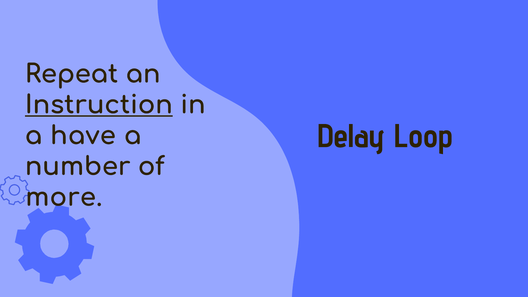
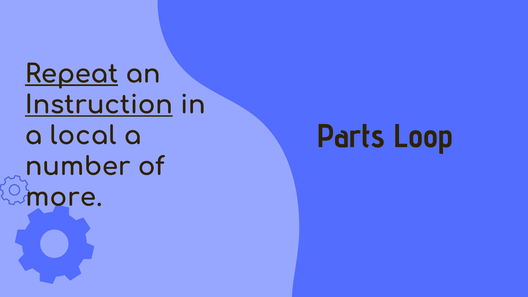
Repeat underline: none -> present (72, 74)
Delay: Delay -> Parts (351, 136)
have: have -> local (83, 136)
